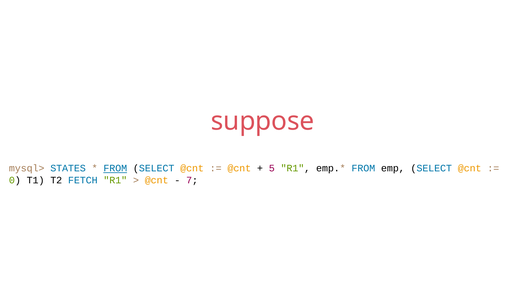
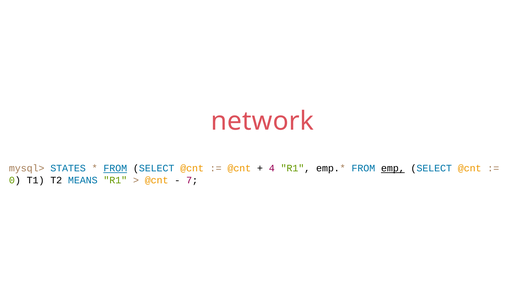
suppose: suppose -> network (262, 121)
5: 5 -> 4 (272, 169)
emp underline: none -> present (393, 169)
FETCH: FETCH -> MEANS (83, 180)
